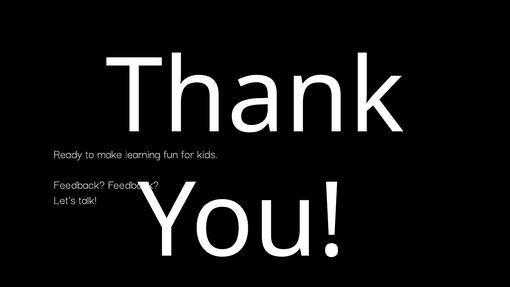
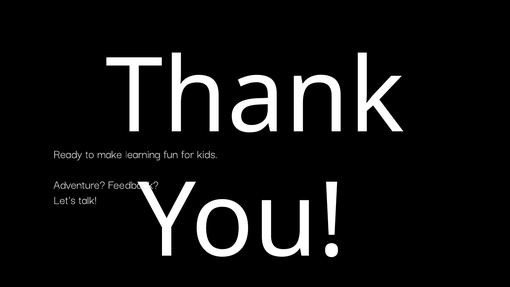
Feedback: Feedback -> Adventure (79, 184)
